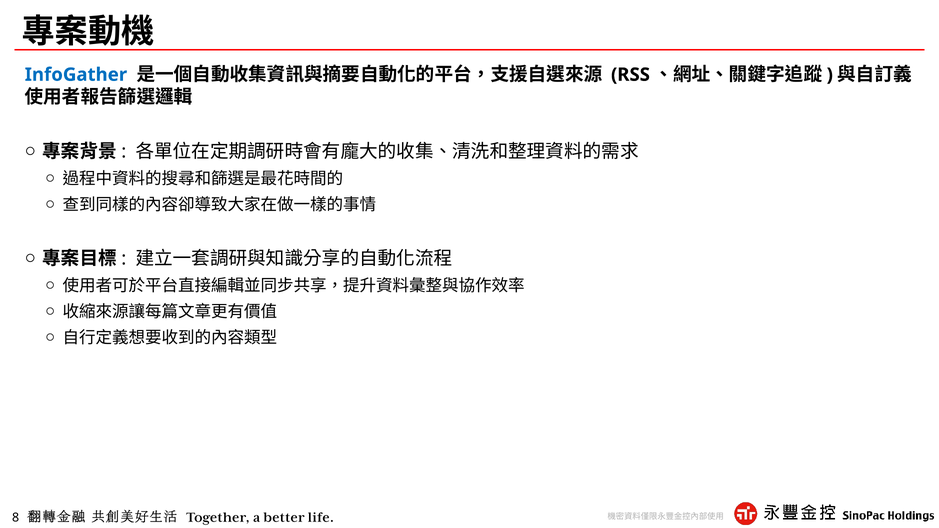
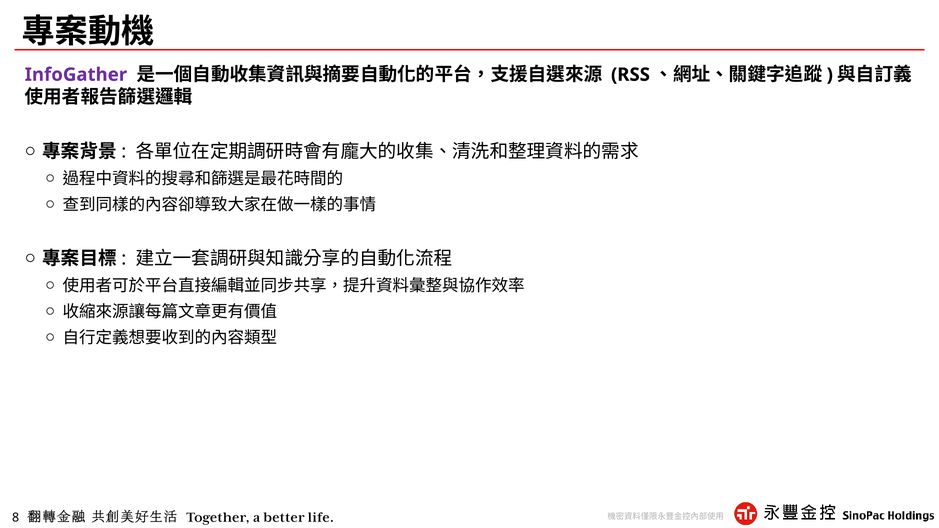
InfoGather colour: blue -> purple (76, 75)
